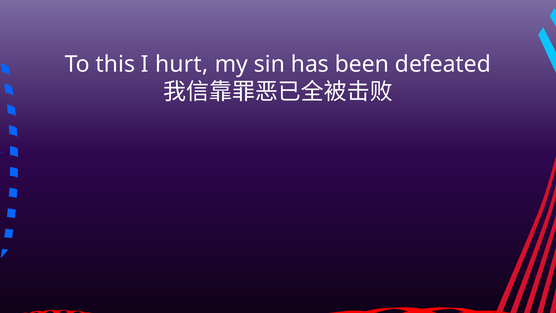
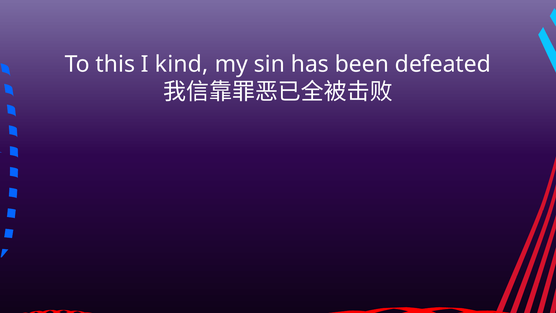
hurt: hurt -> kind (182, 64)
